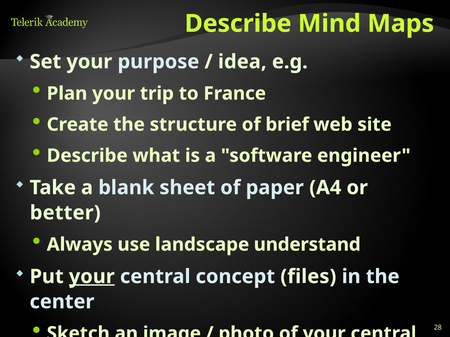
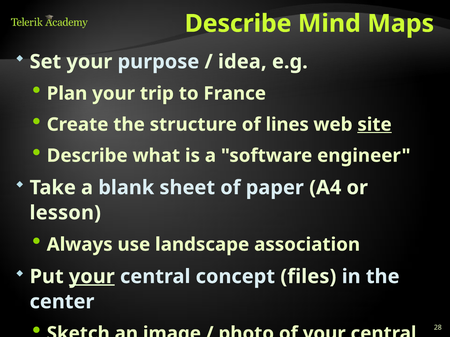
brief: brief -> lines (287, 125)
site underline: none -> present (375, 125)
better: better -> lesson (65, 213)
understand: understand -> association (307, 245)
